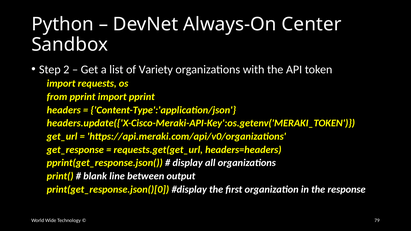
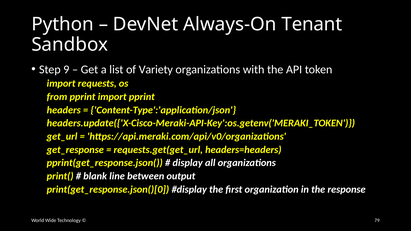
Center: Center -> Tenant (312, 24)
2: 2 -> 9 (66, 69)
